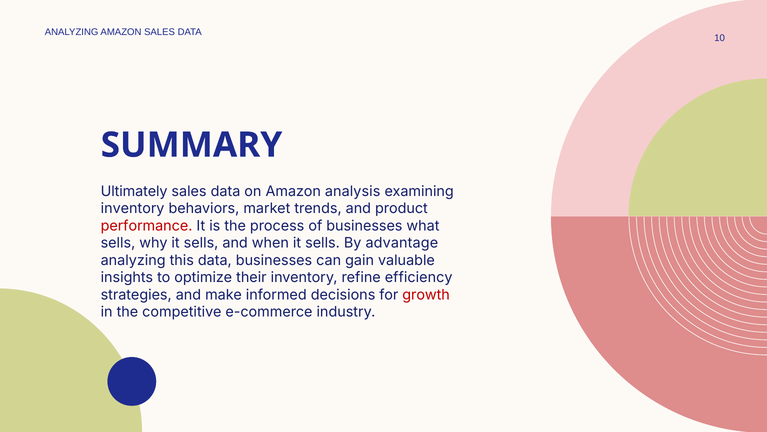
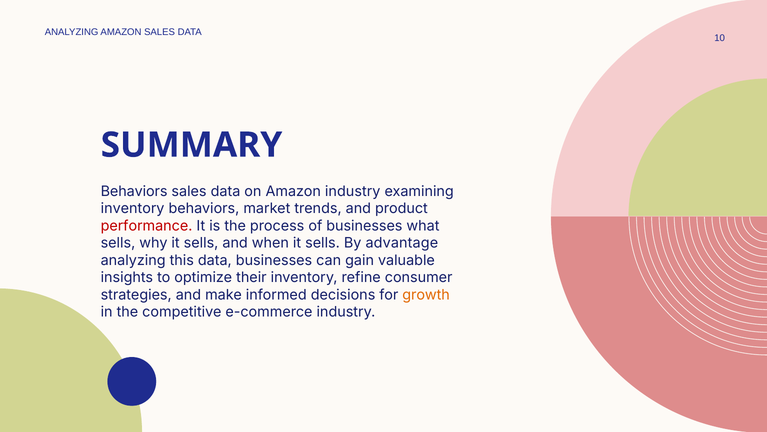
Ultimately: Ultimately -> Behaviors (134, 191)
Amazon analysis: analysis -> industry (353, 191)
efficiency: efficiency -> consumer (419, 277)
growth colour: red -> orange (426, 295)
